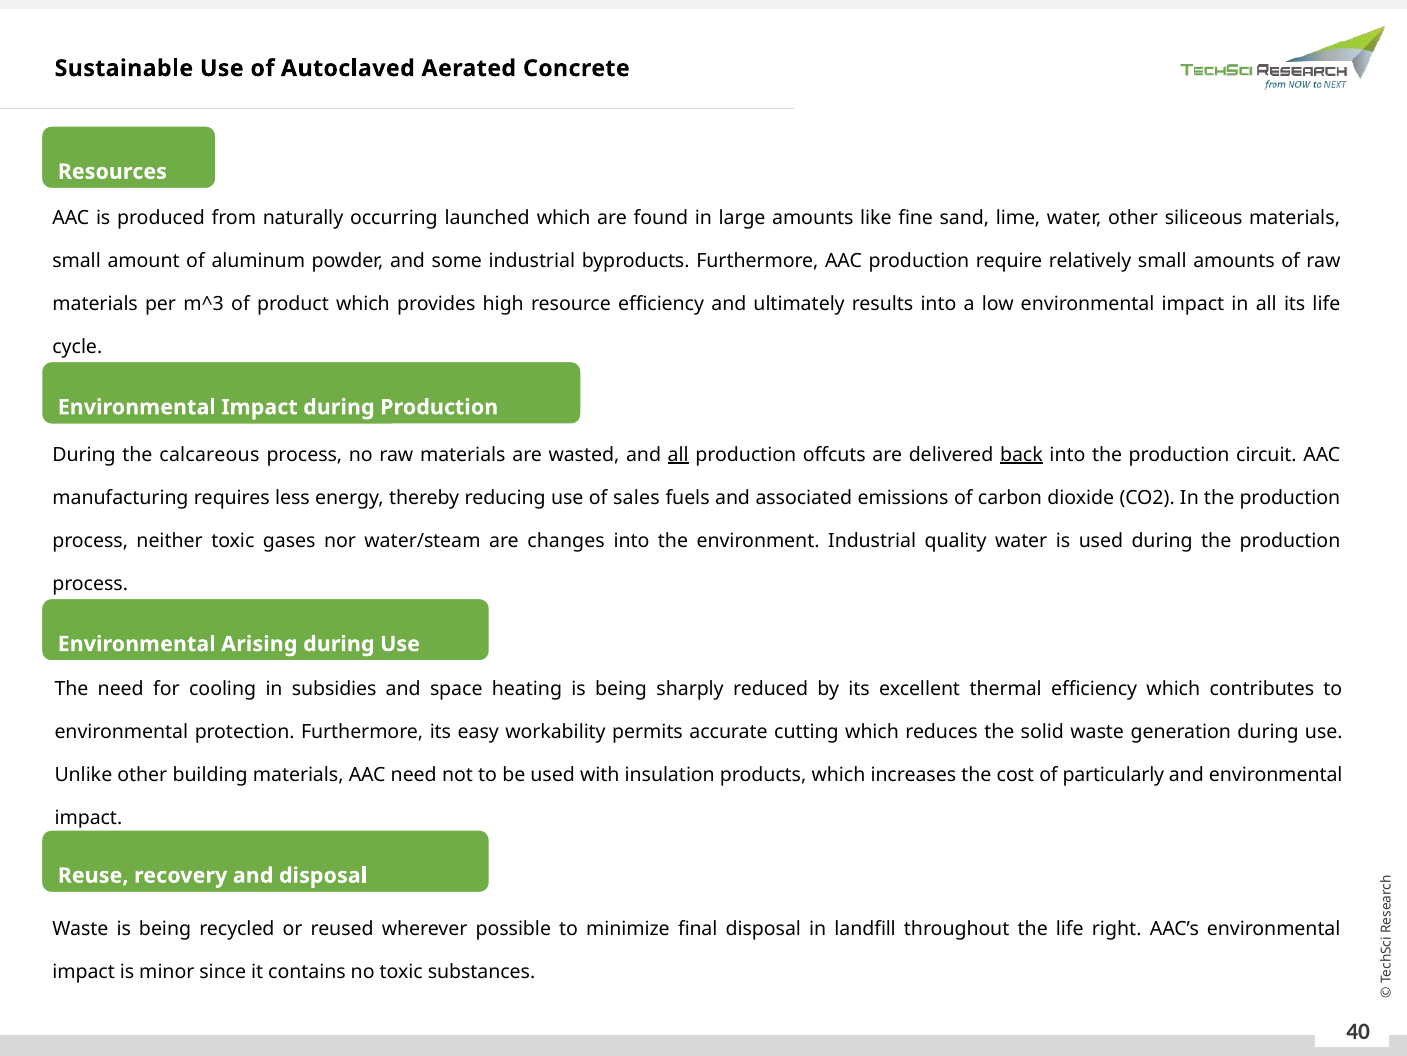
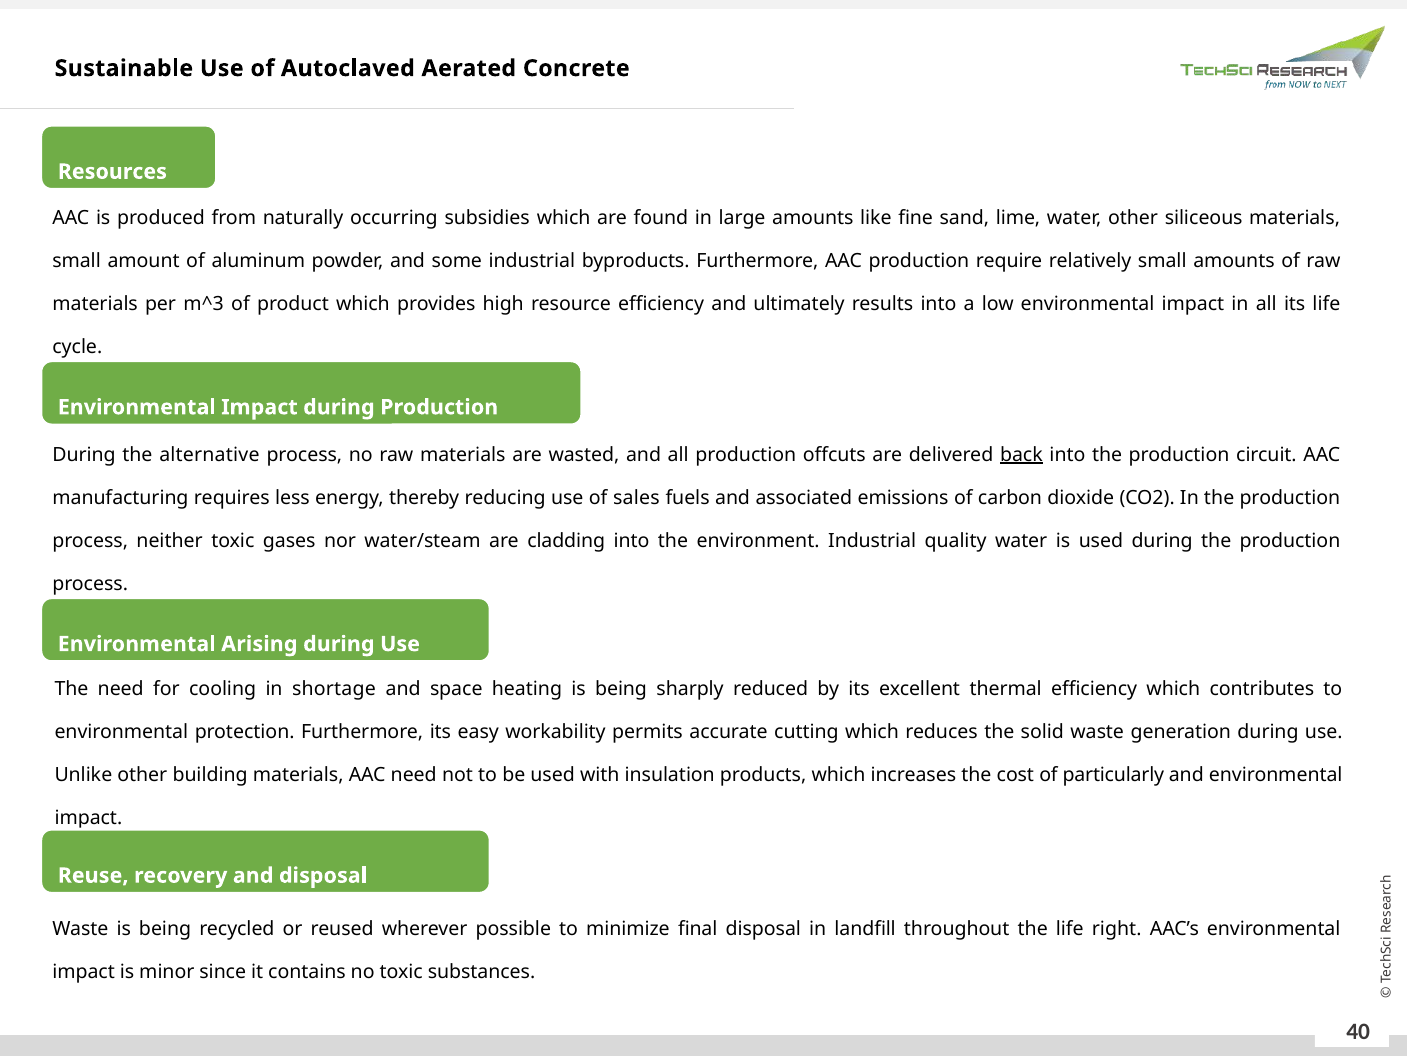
launched: launched -> subsidies (487, 218)
calcareous: calcareous -> alternative (209, 454)
all underline: present -> none (678, 454)
changes: changes -> cladding (566, 540)
subsidies: subsidies -> shortage (334, 689)
